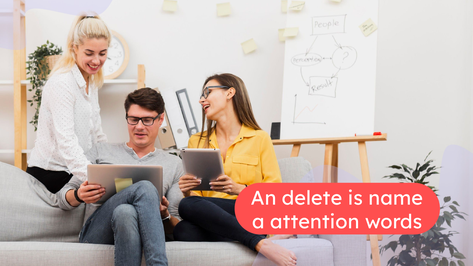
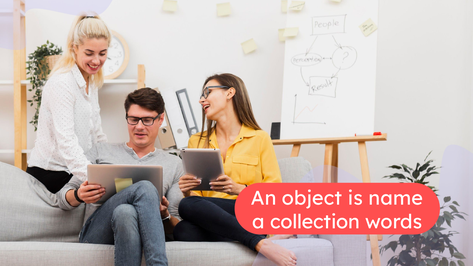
delete: delete -> object (312, 198)
attention: attention -> collection (315, 222)
